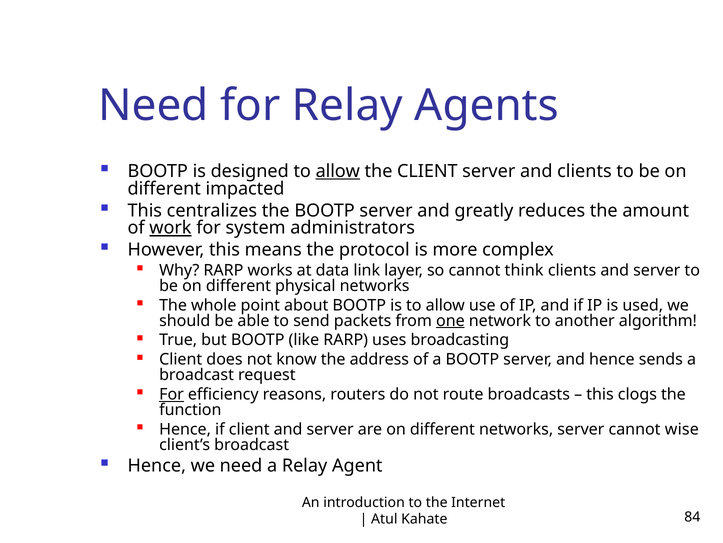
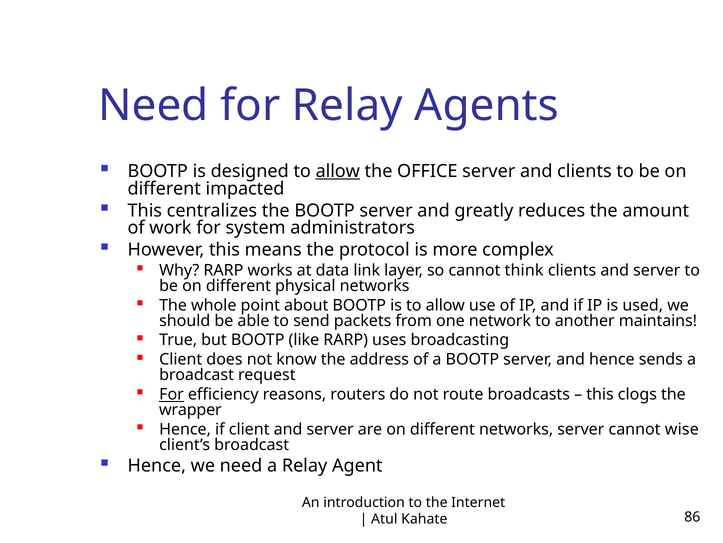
the CLIENT: CLIENT -> OFFICE (427, 171)
work underline: present -> none (170, 228)
one underline: present -> none (450, 320)
algorithm: algorithm -> maintains (658, 320)
function: function -> wrapper (190, 409)
84: 84 -> 86 (692, 516)
